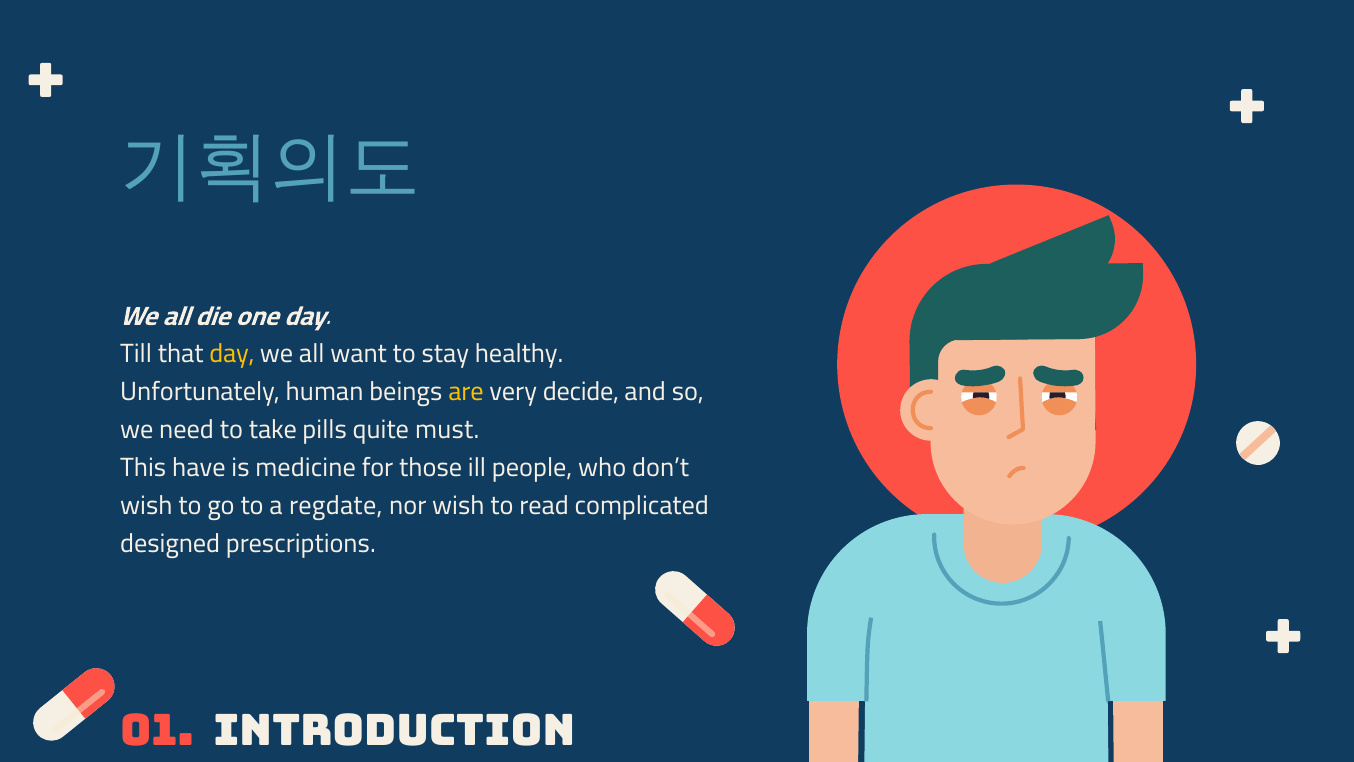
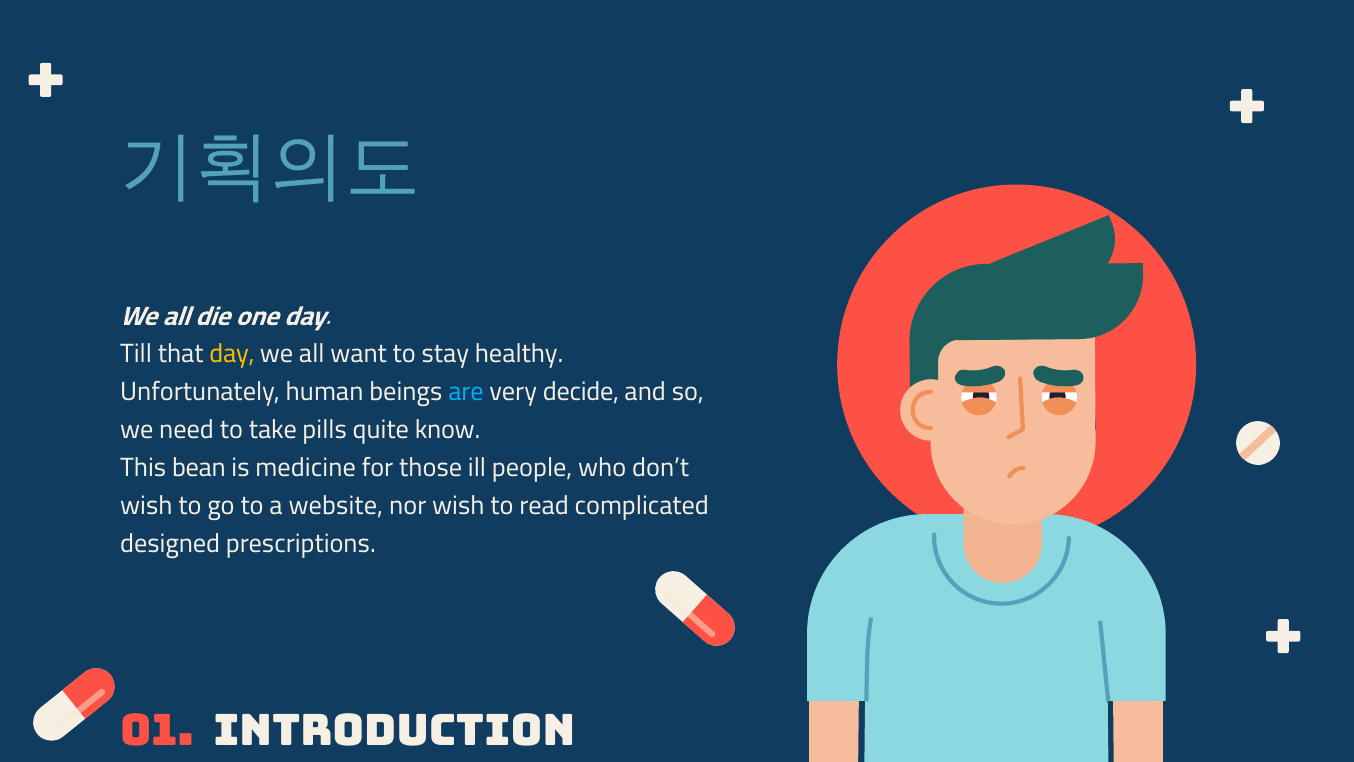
are colour: yellow -> light blue (466, 392)
must: must -> know (448, 430)
have: have -> bean (199, 468)
regdate: regdate -> website (336, 506)
